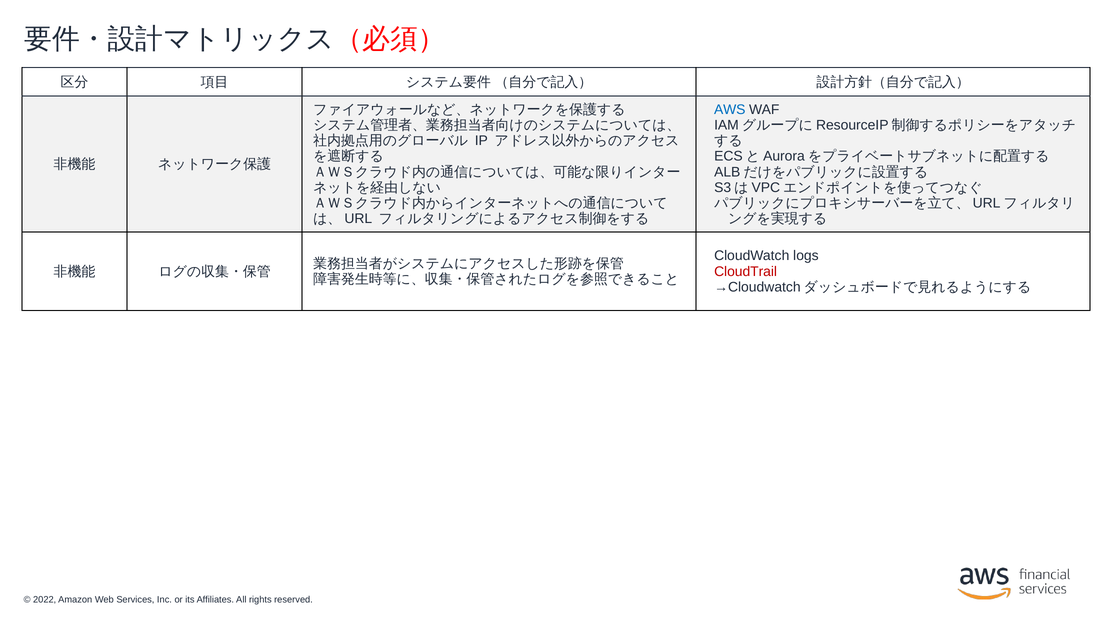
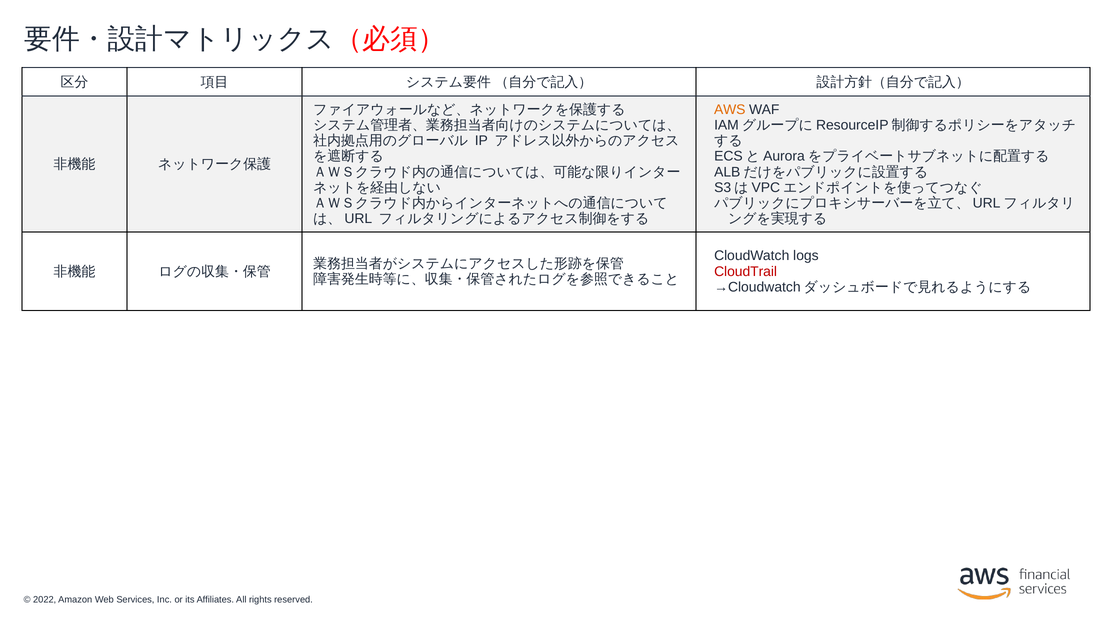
AWS colour: blue -> orange (730, 110)
